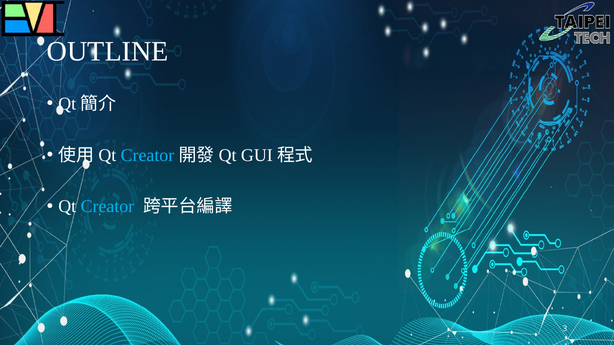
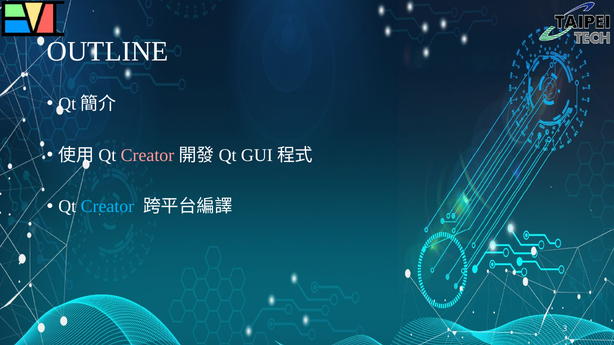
Creator colour: light blue -> pink (147, 155)
